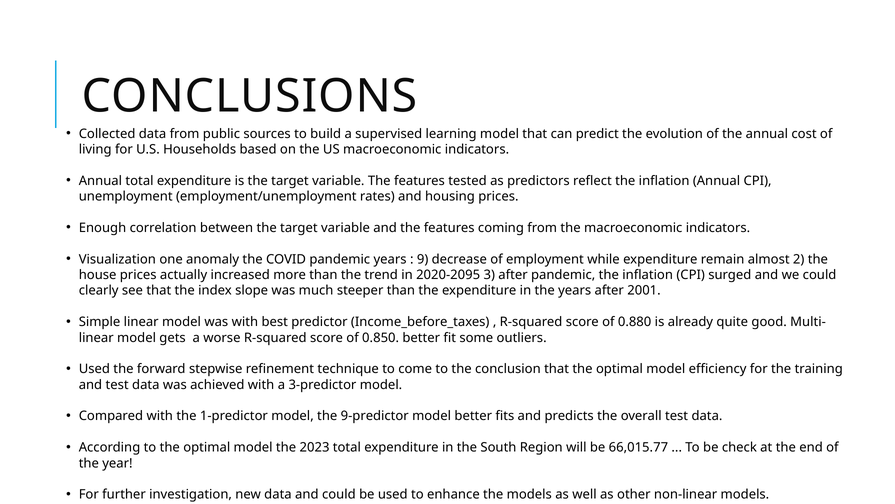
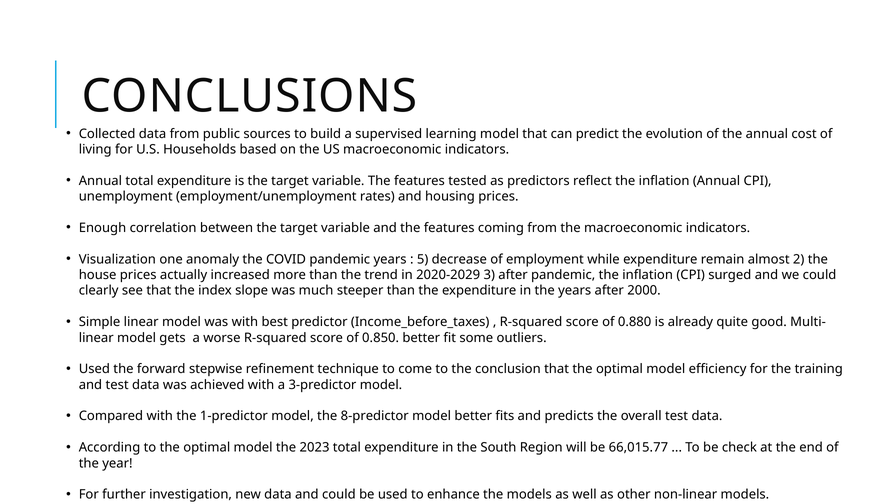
9: 9 -> 5 (423, 259)
2020-2095: 2020-2095 -> 2020-2029 (448, 275)
2001: 2001 -> 2000 (644, 290)
9-predictor: 9-predictor -> 8-predictor (375, 416)
